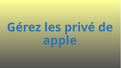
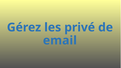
apple: apple -> email (60, 40)
